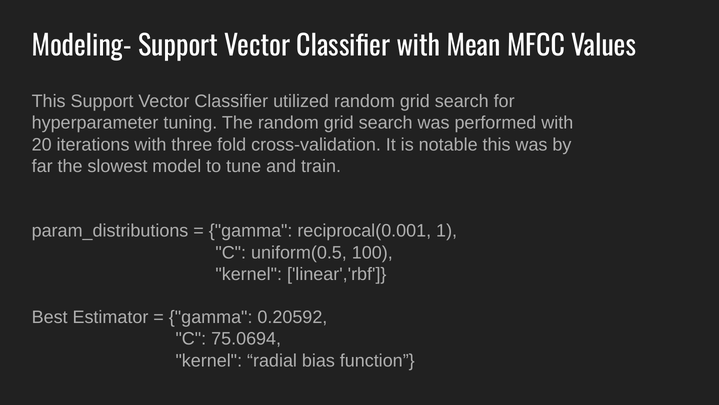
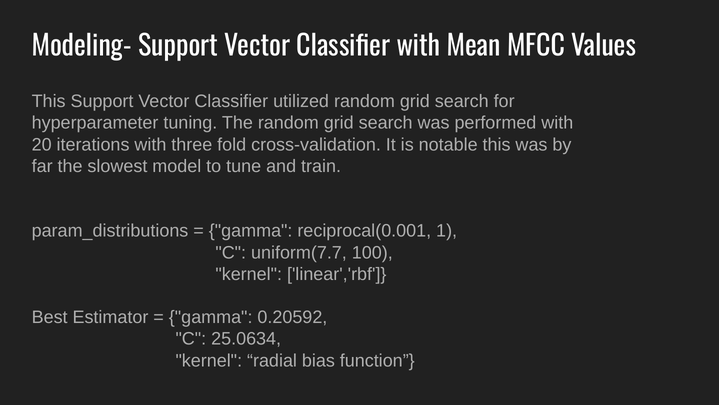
uniform(0.5: uniform(0.5 -> uniform(7.7 (299, 252)
75.0694: 75.0694 -> 25.0634 (246, 339)
